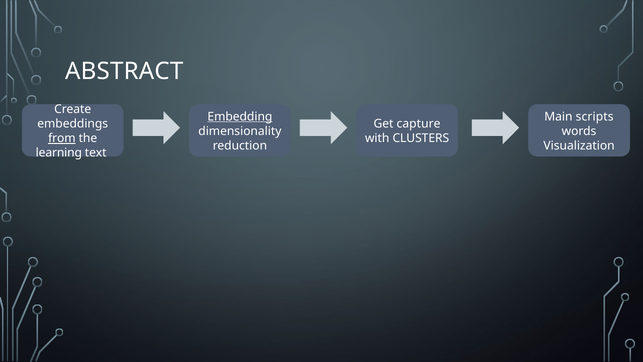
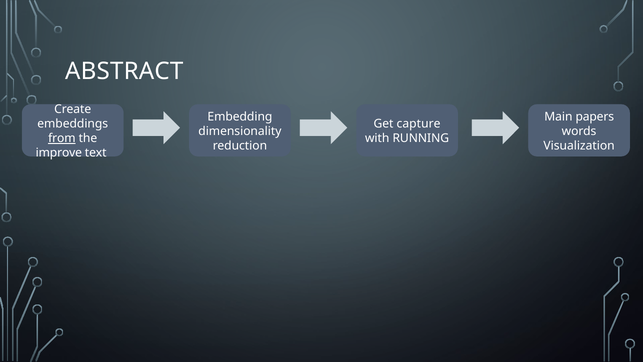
Embedding underline: present -> none (240, 117)
scripts: scripts -> papers (595, 117)
CLUSTERS: CLUSTERS -> RUNNING (421, 138)
learning: learning -> improve (59, 153)
